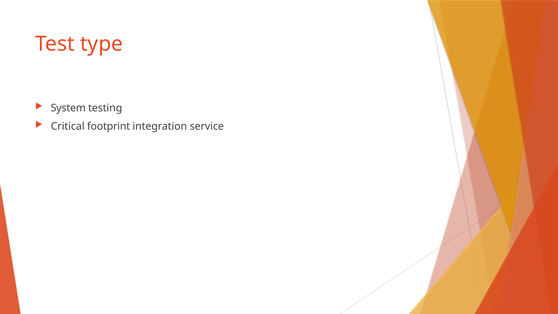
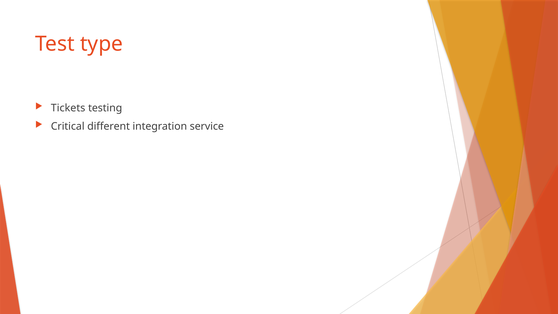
System: System -> Tickets (68, 108)
footprint: footprint -> different (109, 126)
